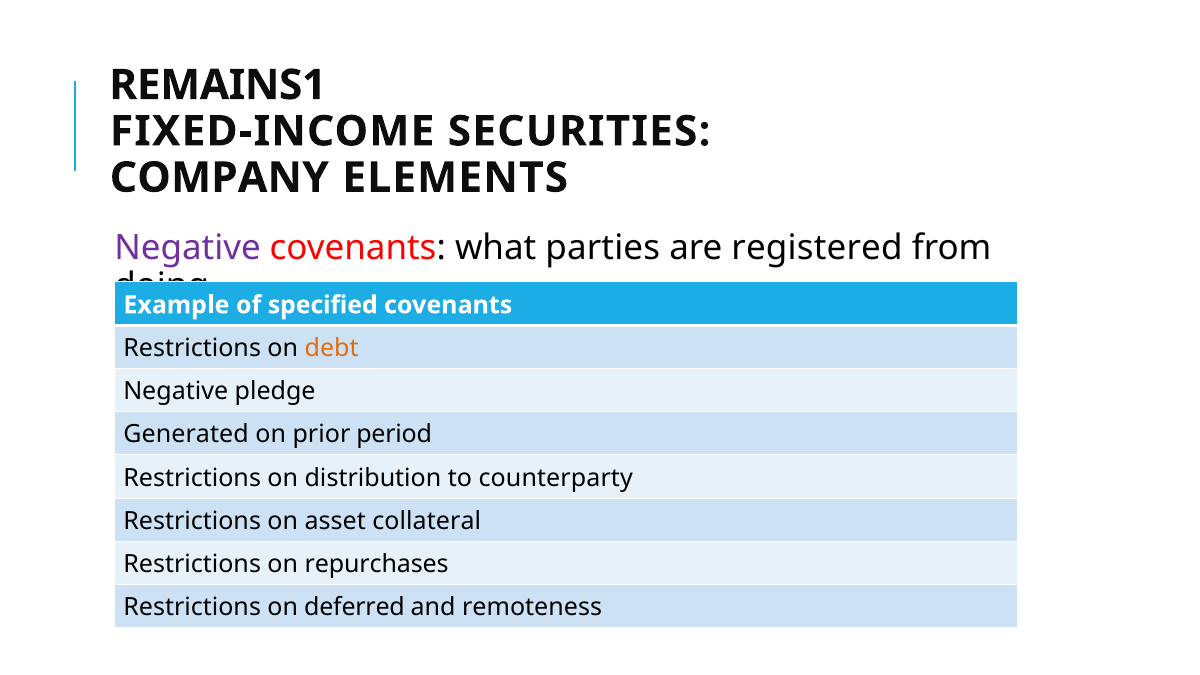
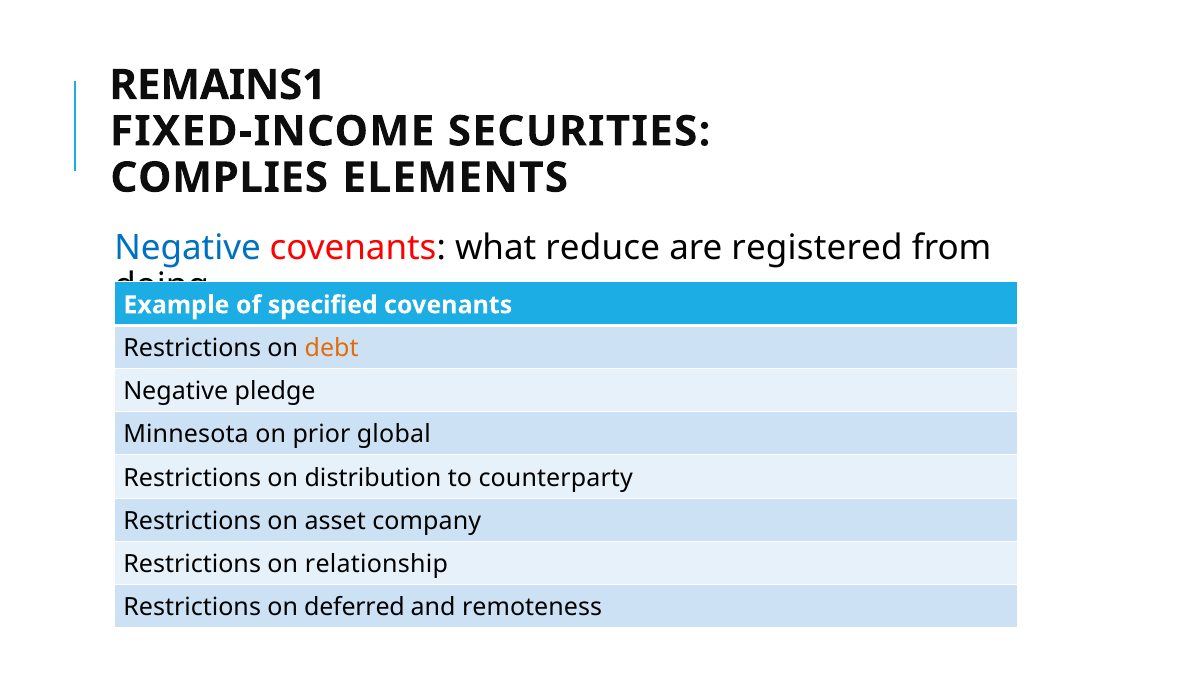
COMPANY: COMPANY -> COMPLIES (219, 178)
Negative colour: purple -> blue (188, 248)
parties: parties -> reduce (603, 248)
Generated: Generated -> Minnesota (186, 435)
period: period -> global (394, 435)
collateral: collateral -> company (427, 521)
repurchases: repurchases -> relationship (376, 564)
